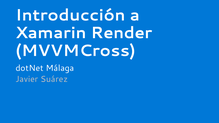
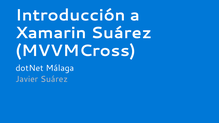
Xamarin Render: Render -> Suárez (121, 33)
